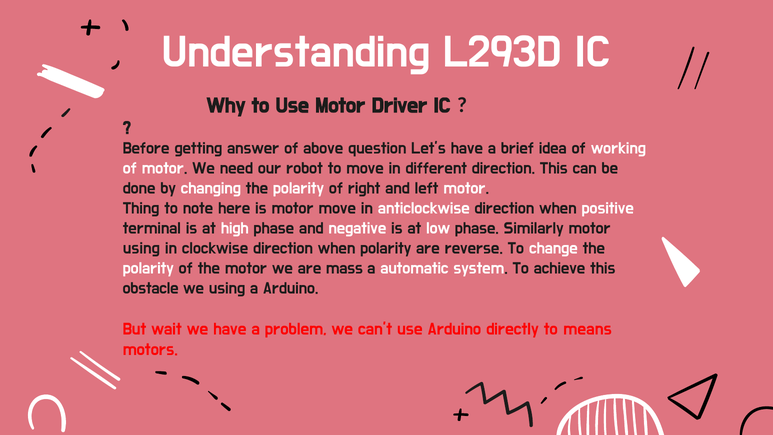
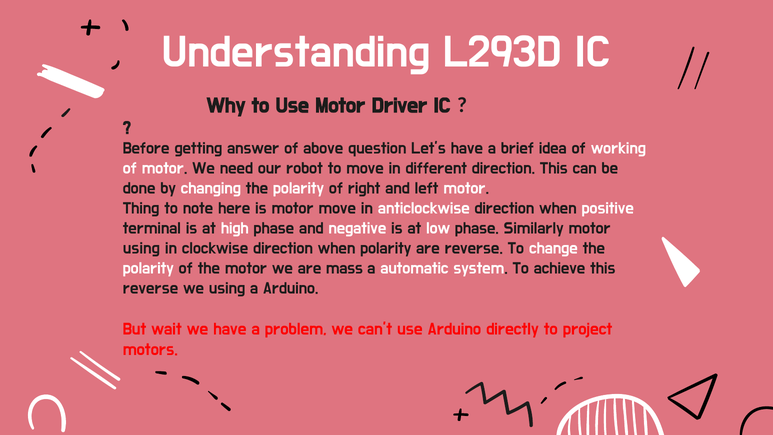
obstacle: obstacle -> reverse (151, 288)
means: means -> project (588, 329)
